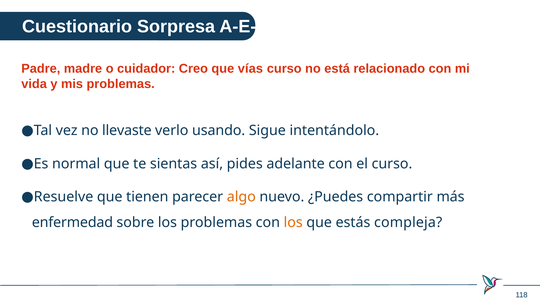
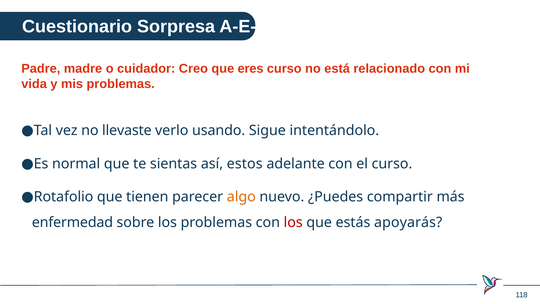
vías: vías -> eres (251, 69)
pides: pides -> estos (245, 164)
Resuelve: Resuelve -> Rotafolio (64, 197)
los colour: orange -> red (293, 222)
compleja: compleja -> apoyarás (408, 222)
